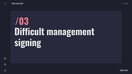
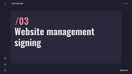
Difficult: Difficult -> Website (29, 32)
